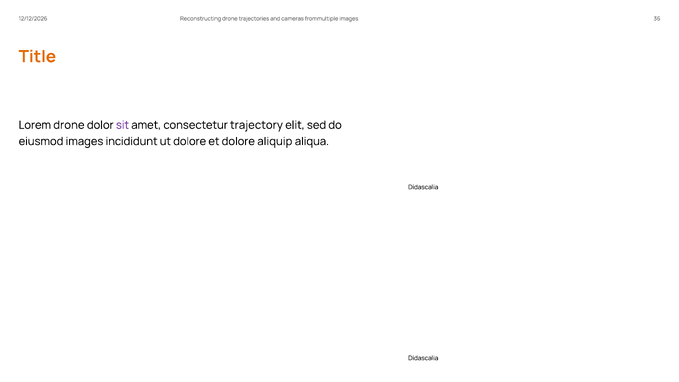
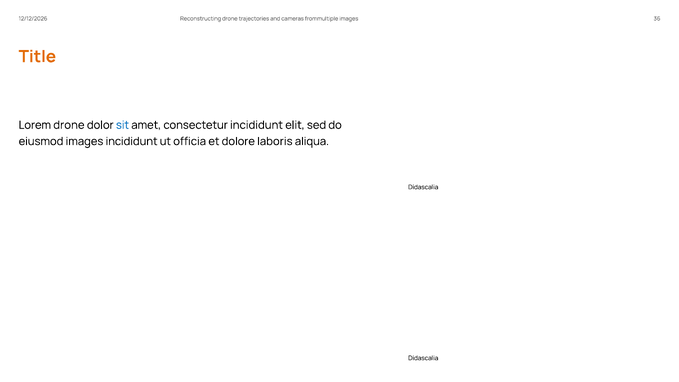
sit colour: purple -> blue (122, 125)
consectetur trajectory: trajectory -> incididunt (256, 125)
ut dolore: dolore -> officia (190, 141)
aliquip: aliquip -> laboris (275, 141)
